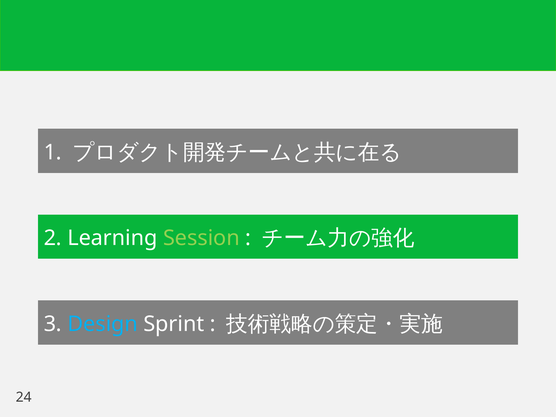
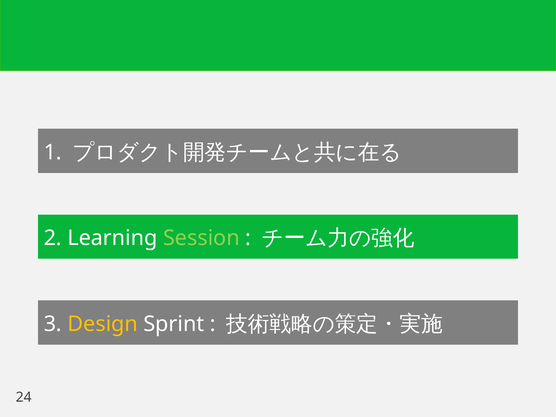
Design colour: light blue -> yellow (103, 324)
